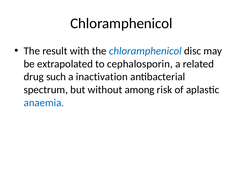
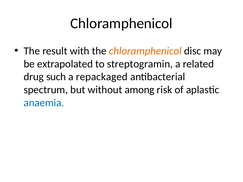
chloramphenicol colour: blue -> orange (145, 51)
cephalosporin: cephalosporin -> streptogramin (140, 64)
inactivation: inactivation -> repackaged (102, 77)
